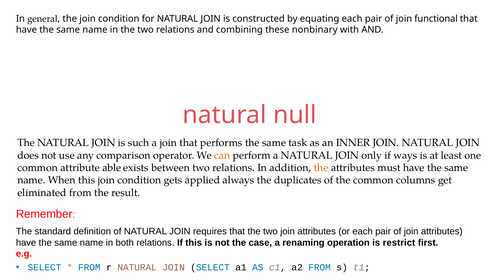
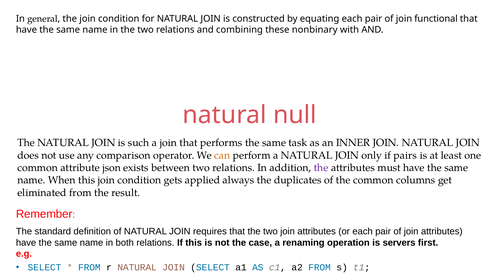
ways: ways -> pairs (405, 156)
able: able -> json (112, 168)
the colour: orange -> purple (321, 168)
restrict: restrict -> servers (399, 243)
